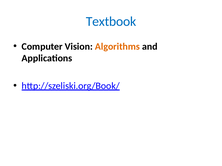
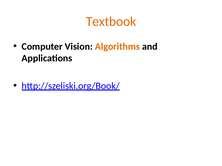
Textbook colour: blue -> orange (111, 21)
